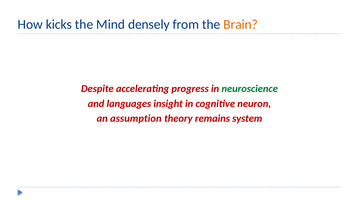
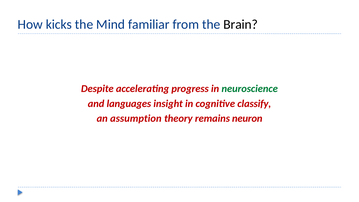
densely: densely -> familiar (149, 24)
Brain colour: orange -> black (241, 24)
neuron: neuron -> classify (254, 104)
system: system -> neuron (247, 118)
